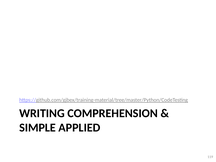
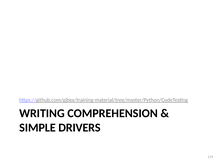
APPLIED: APPLIED -> DRIVERS (80, 128)
